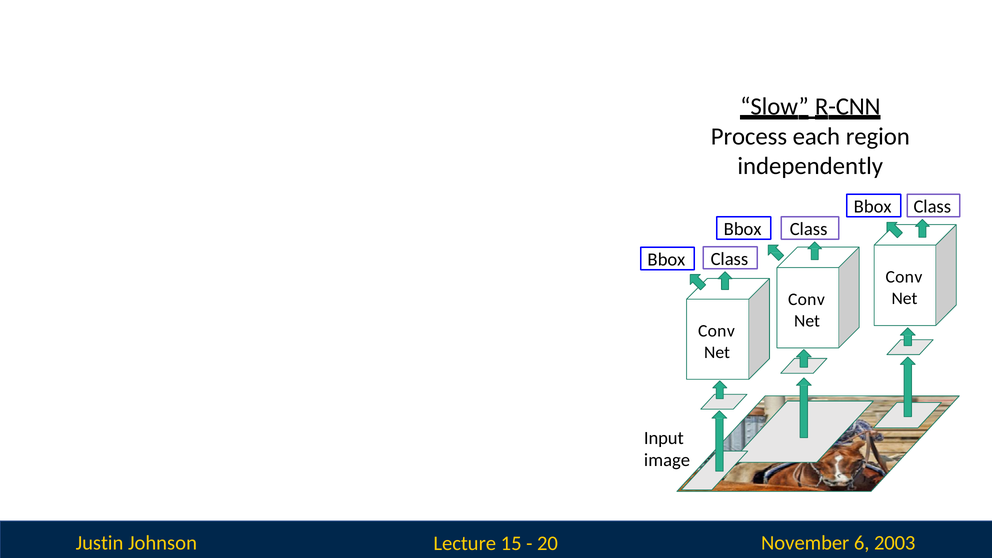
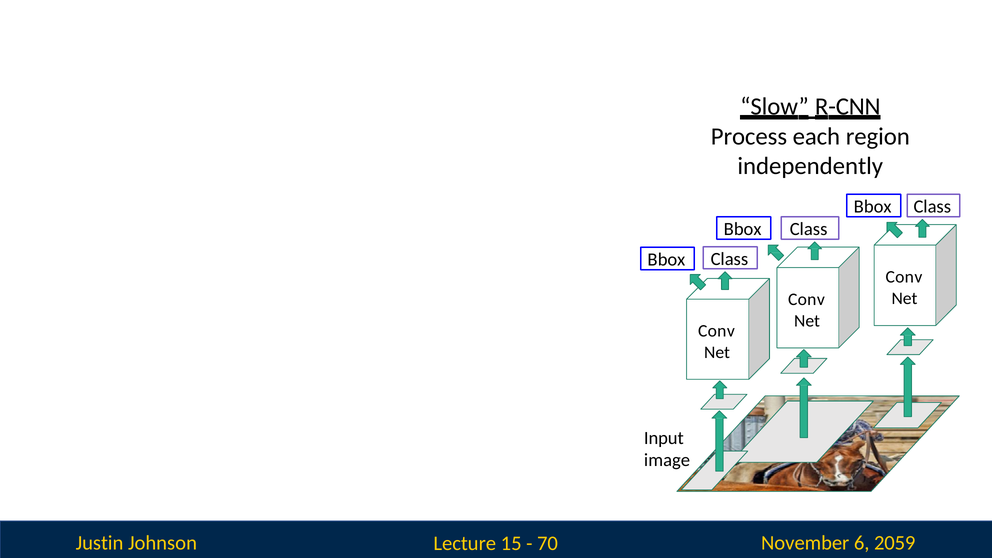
20: 20 -> 70 (548, 543)
2003: 2003 -> 2059 (895, 543)
